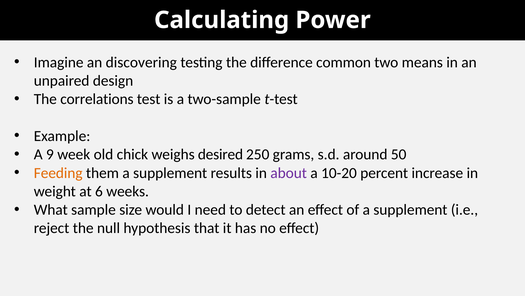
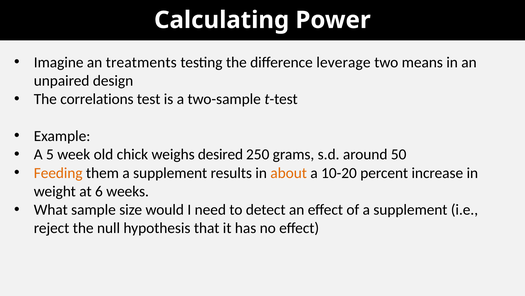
discovering: discovering -> treatments (141, 62)
common: common -> leverage (343, 62)
9: 9 -> 5 (50, 154)
about colour: purple -> orange (289, 173)
